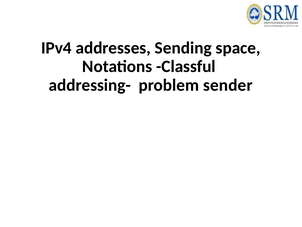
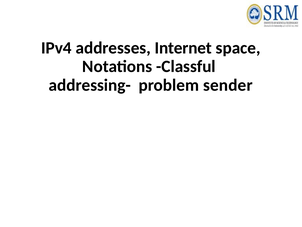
Sending: Sending -> Internet (183, 48)
